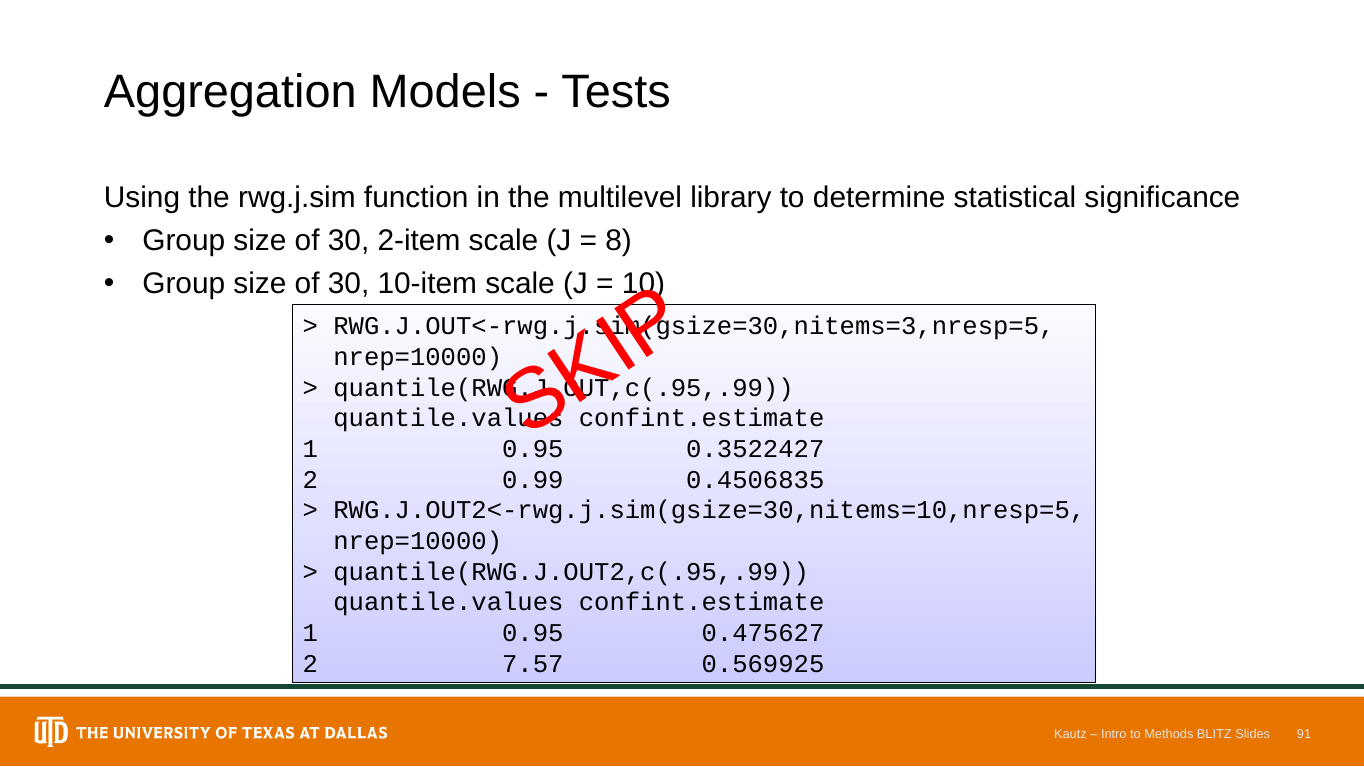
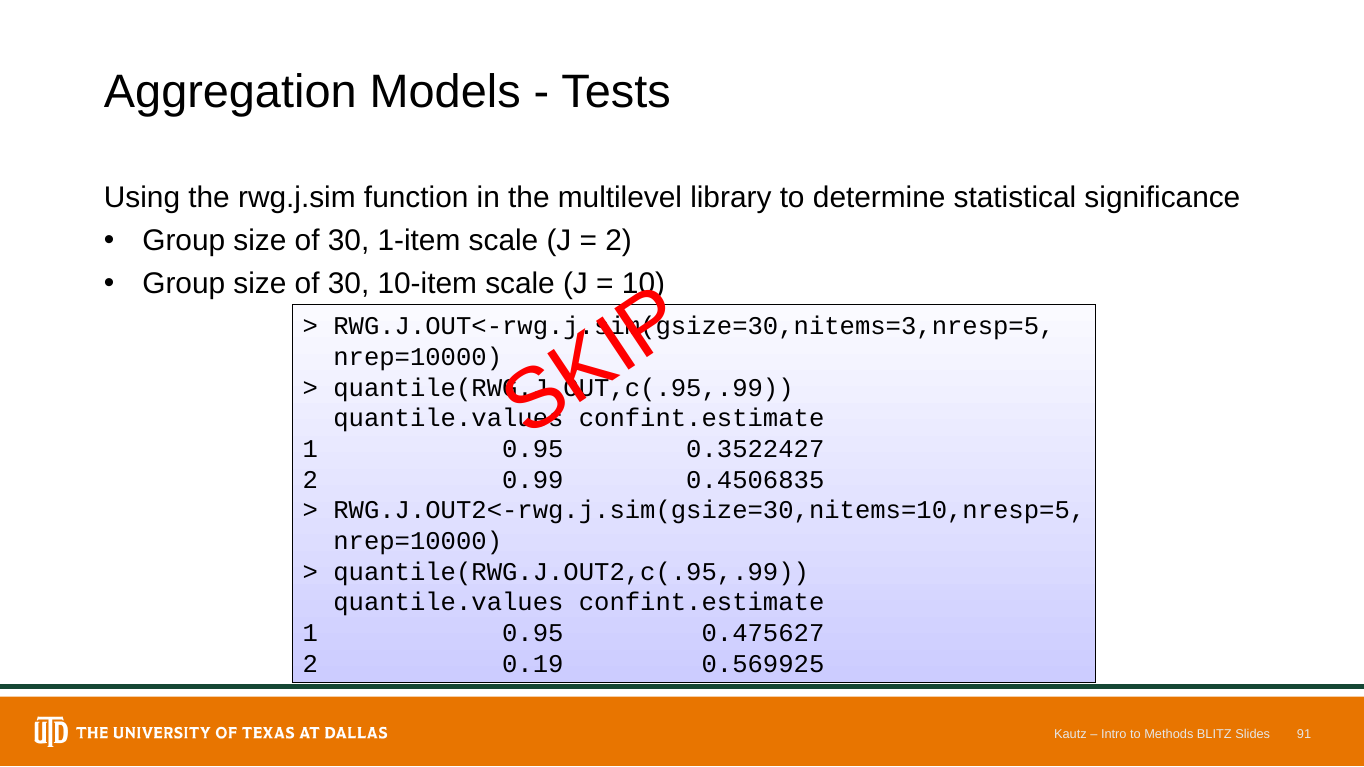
2-item: 2-item -> 1-item (419, 241)
8: 8 -> 2 (619, 241)
7.57: 7.57 -> 0.19 (533, 664)
